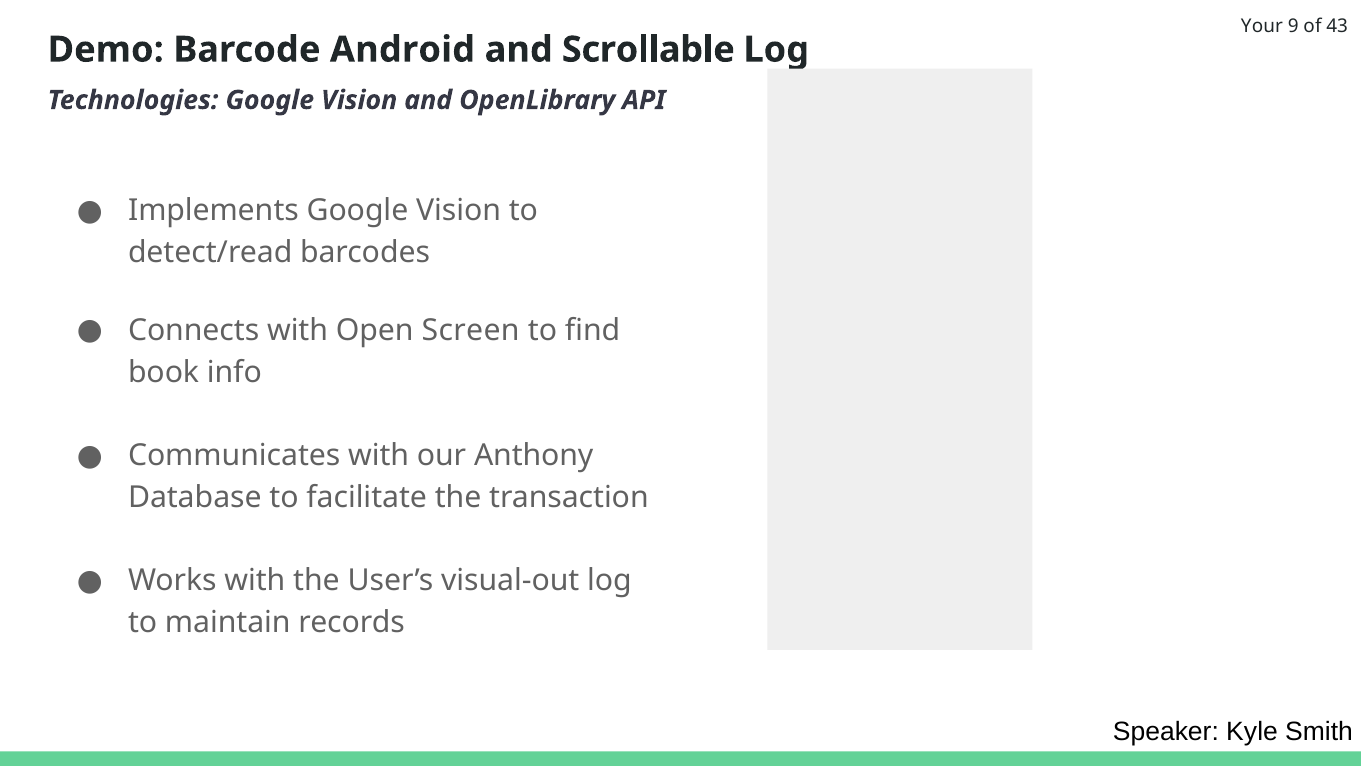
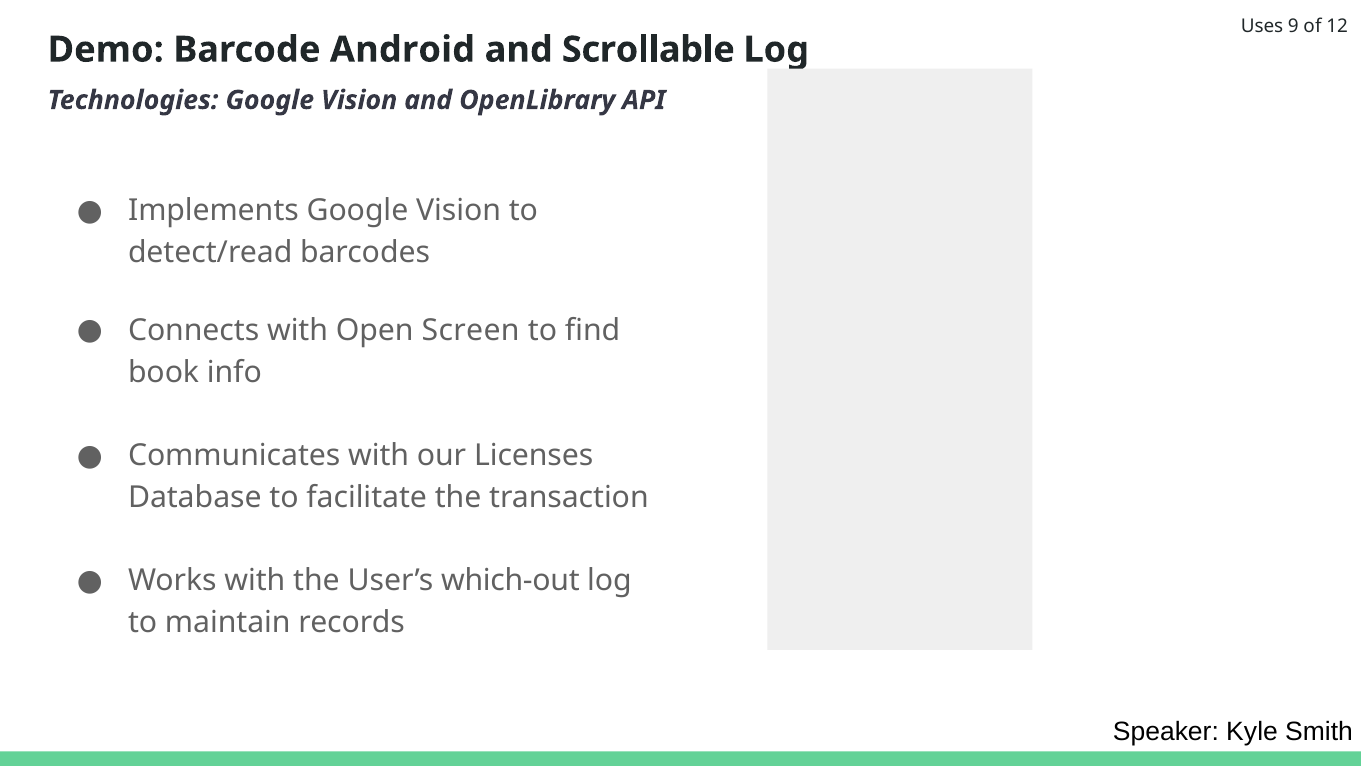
Your: Your -> Uses (1262, 26)
43: 43 -> 12 (1337, 26)
Anthony: Anthony -> Licenses (534, 456)
visual-out: visual-out -> which-out (510, 581)
